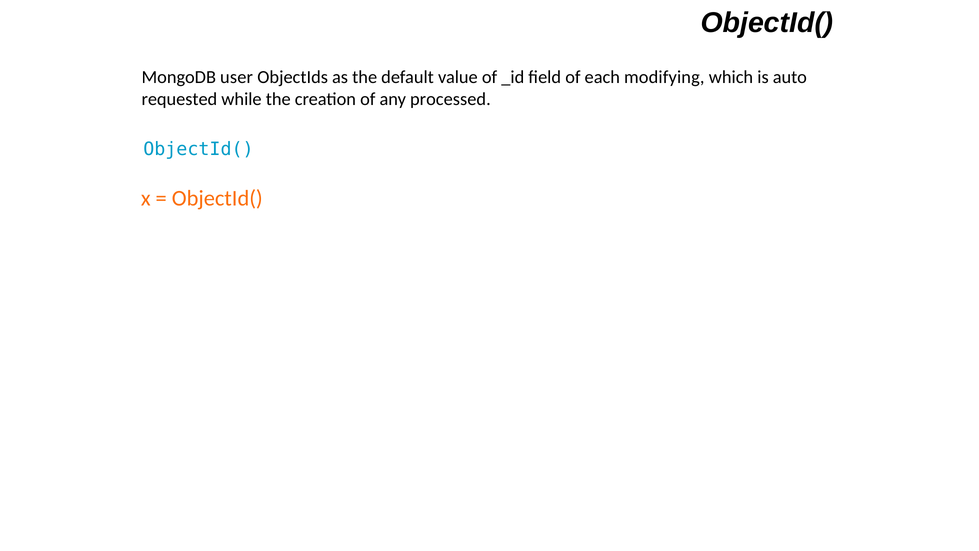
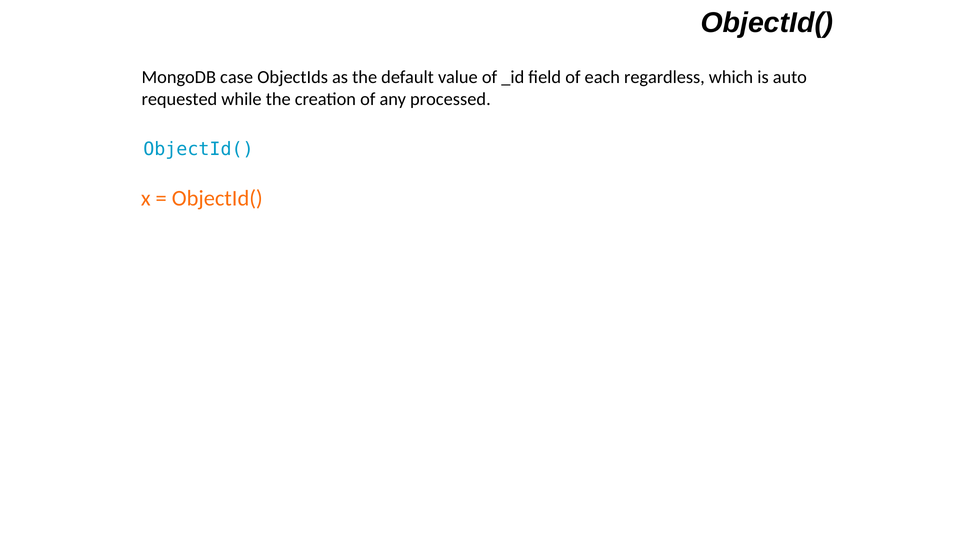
user: user -> case (237, 77)
modifying: modifying -> regardless (664, 77)
